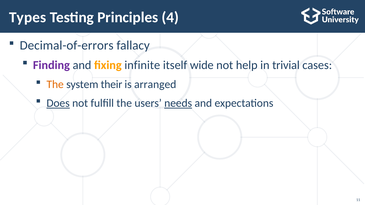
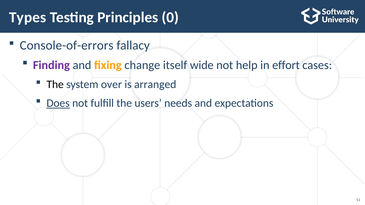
4: 4 -> 0 (170, 17)
Decimal-of-errors: Decimal-of-errors -> Console-of-errors (67, 46)
infinite: infinite -> change (142, 65)
trivial: trivial -> effort (286, 65)
The colour: orange -> black (55, 84)
their: their -> over (111, 84)
needs underline: present -> none (178, 103)
